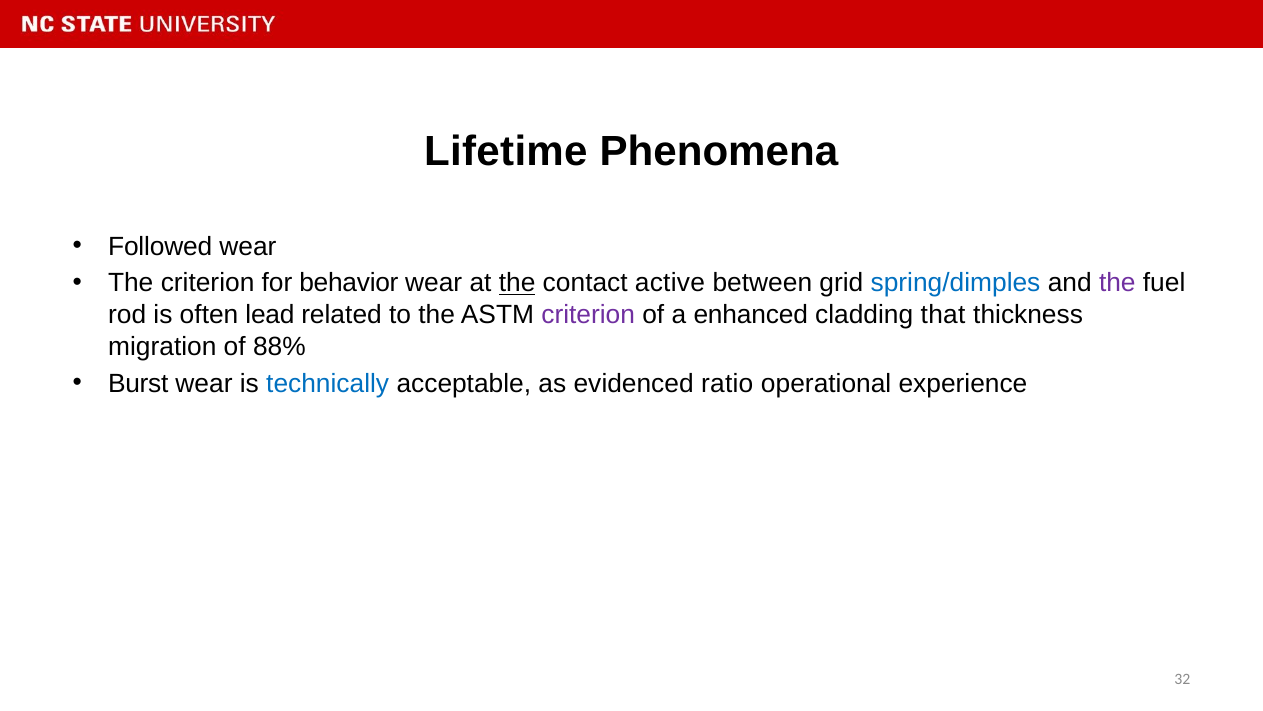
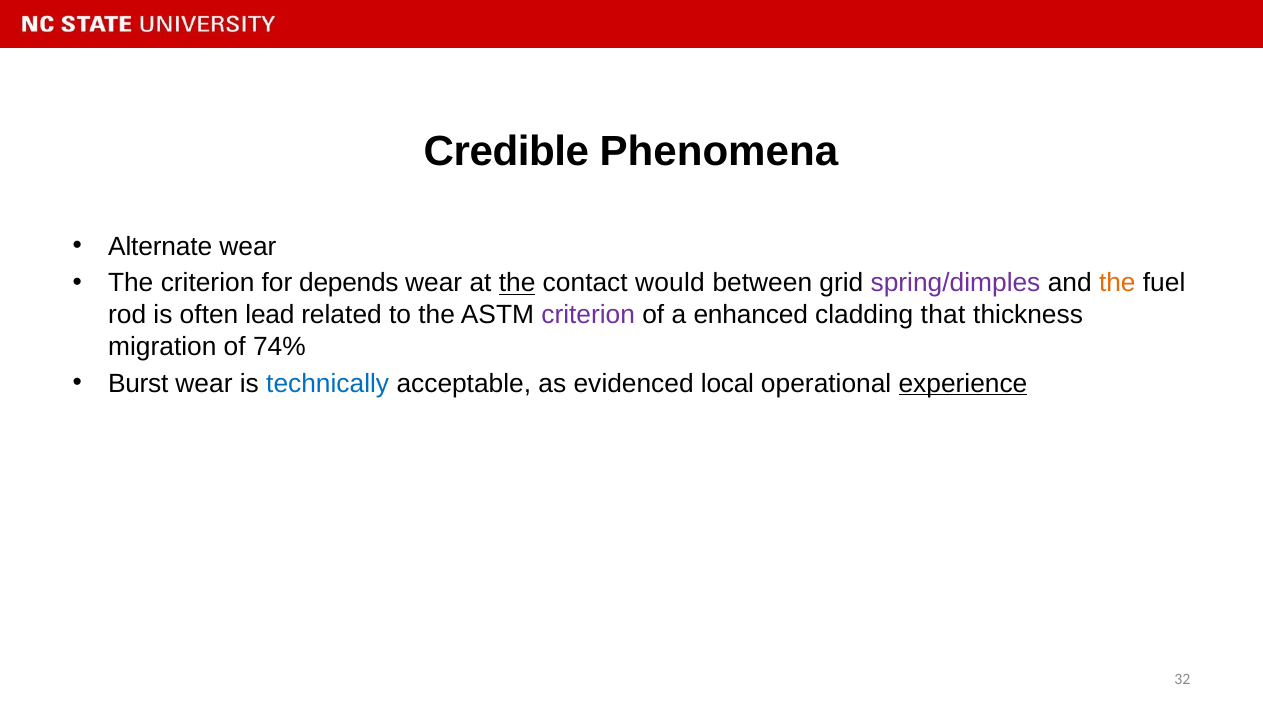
Lifetime: Lifetime -> Credible (506, 152)
Followed: Followed -> Alternate (160, 246)
behavior: behavior -> depends (349, 283)
active: active -> would (670, 283)
spring/dimples colour: blue -> purple (956, 283)
the colour: purple -> orange (1117, 283)
88%: 88% -> 74% (279, 346)
ratio: ratio -> local (728, 383)
experience underline: none -> present (963, 383)
